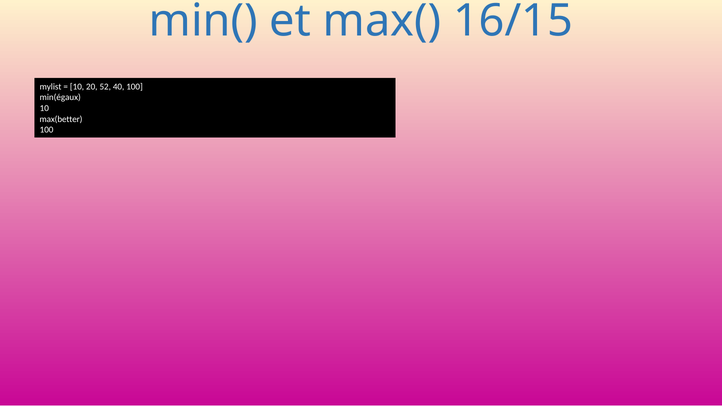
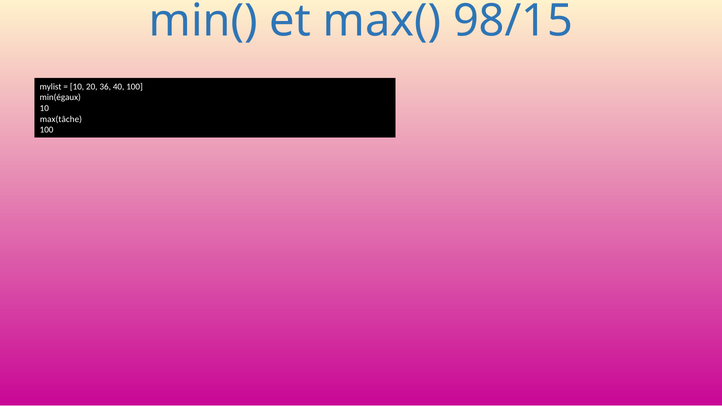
16/15: 16/15 -> 98/15 (513, 21)
52: 52 -> 36 (105, 87)
max(better: max(better -> max(tâche (61, 119)
